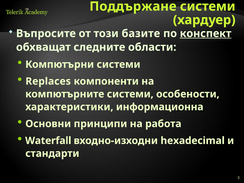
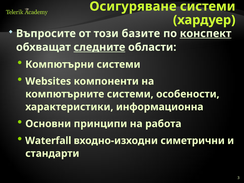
Поддържане: Поддържане -> Осигуряване (133, 6)
следните underline: none -> present (99, 47)
Replaces: Replaces -> Websites (48, 81)
hexadecimal: hexadecimal -> симетрични (193, 141)
